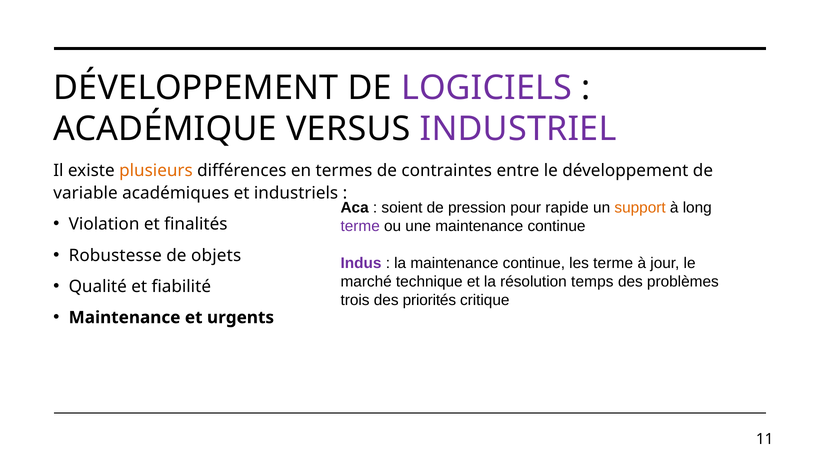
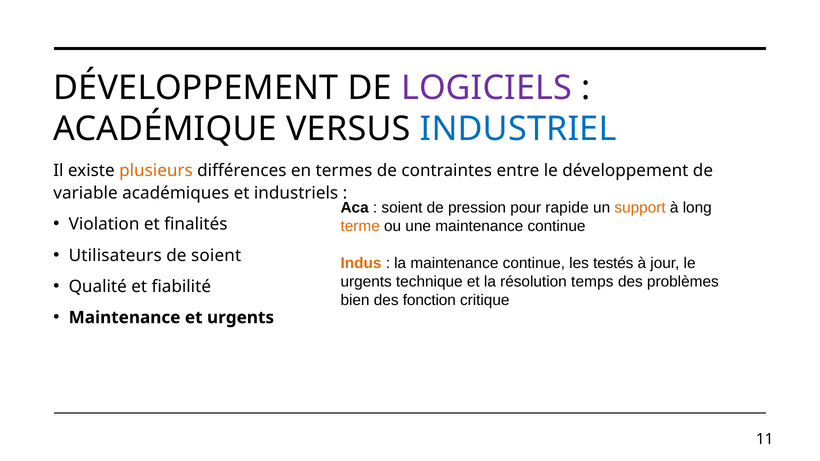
INDUSTRIEL colour: purple -> blue (518, 129)
terme colour: purple -> orange (360, 226)
Robustesse: Robustesse -> Utilisateurs (115, 256)
de objets: objets -> soient (216, 256)
Indus colour: purple -> orange (361, 263)
les terme: terme -> testés (613, 263)
marché: marché -> urgents (366, 282)
trois: trois -> bien (355, 300)
priorités: priorités -> fonction (429, 300)
